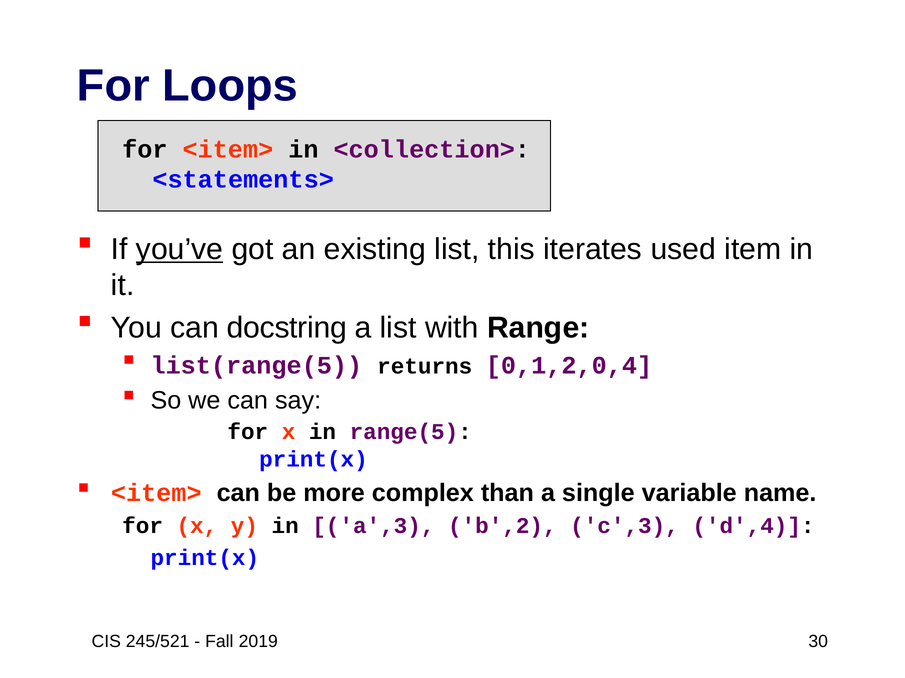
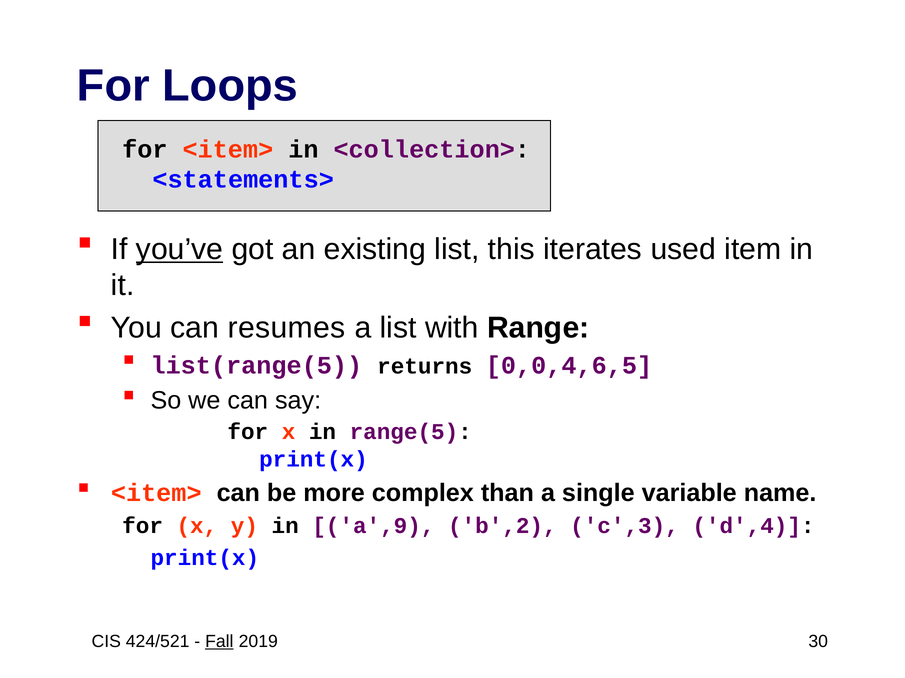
docstring: docstring -> resumes (287, 328)
0,1,2,0,4: 0,1,2,0,4 -> 0,0,4,6,5 (569, 366)
a',3: a',3 -> a',9 (373, 527)
245/521: 245/521 -> 424/521 (158, 642)
Fall underline: none -> present (219, 642)
